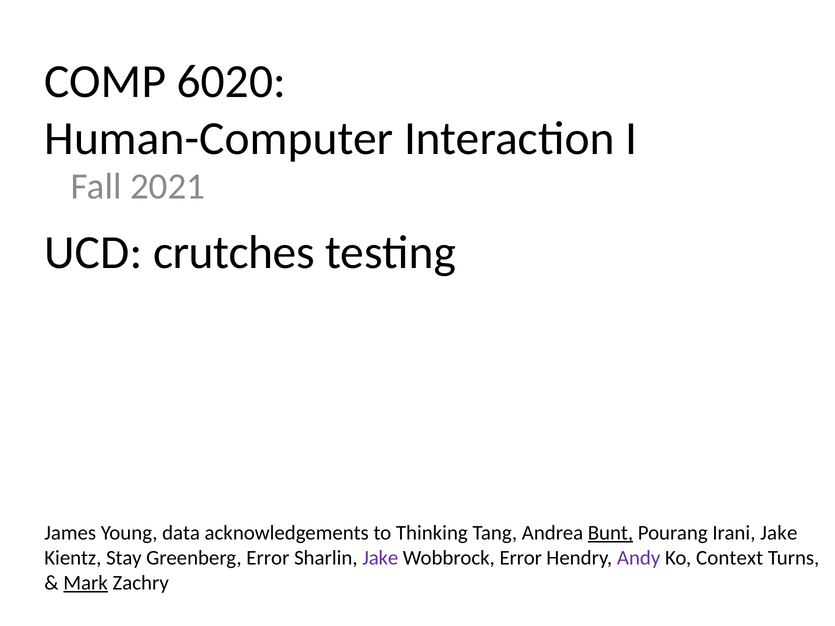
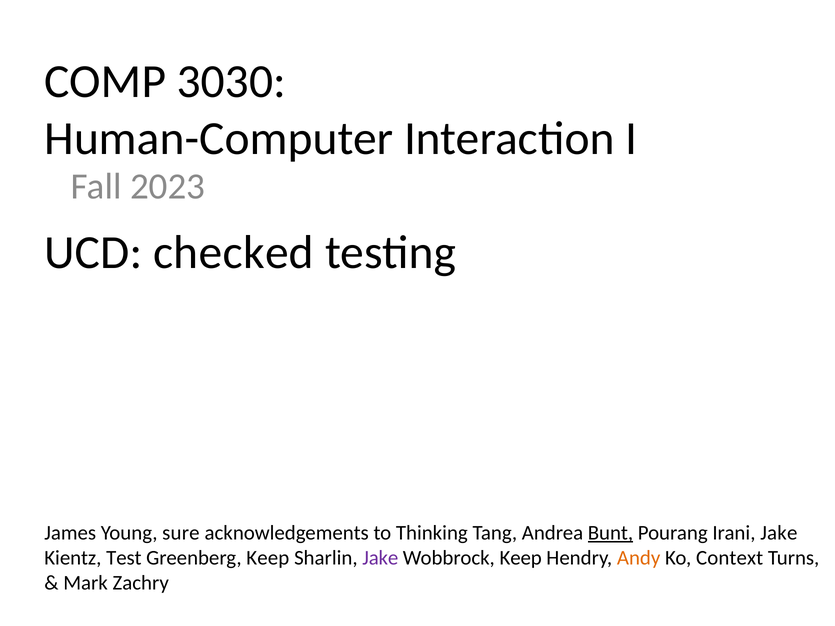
6020: 6020 -> 3030 (231, 82)
2021: 2021 -> 2023 (168, 186)
crutches: crutches -> checked (233, 253)
data: data -> sure (181, 533)
Stay: Stay -> Test (124, 558)
Greenberg Error: Error -> Keep (268, 558)
Wobbrock Error: Error -> Keep (521, 558)
Andy colour: purple -> orange (639, 558)
Mark underline: present -> none (86, 583)
